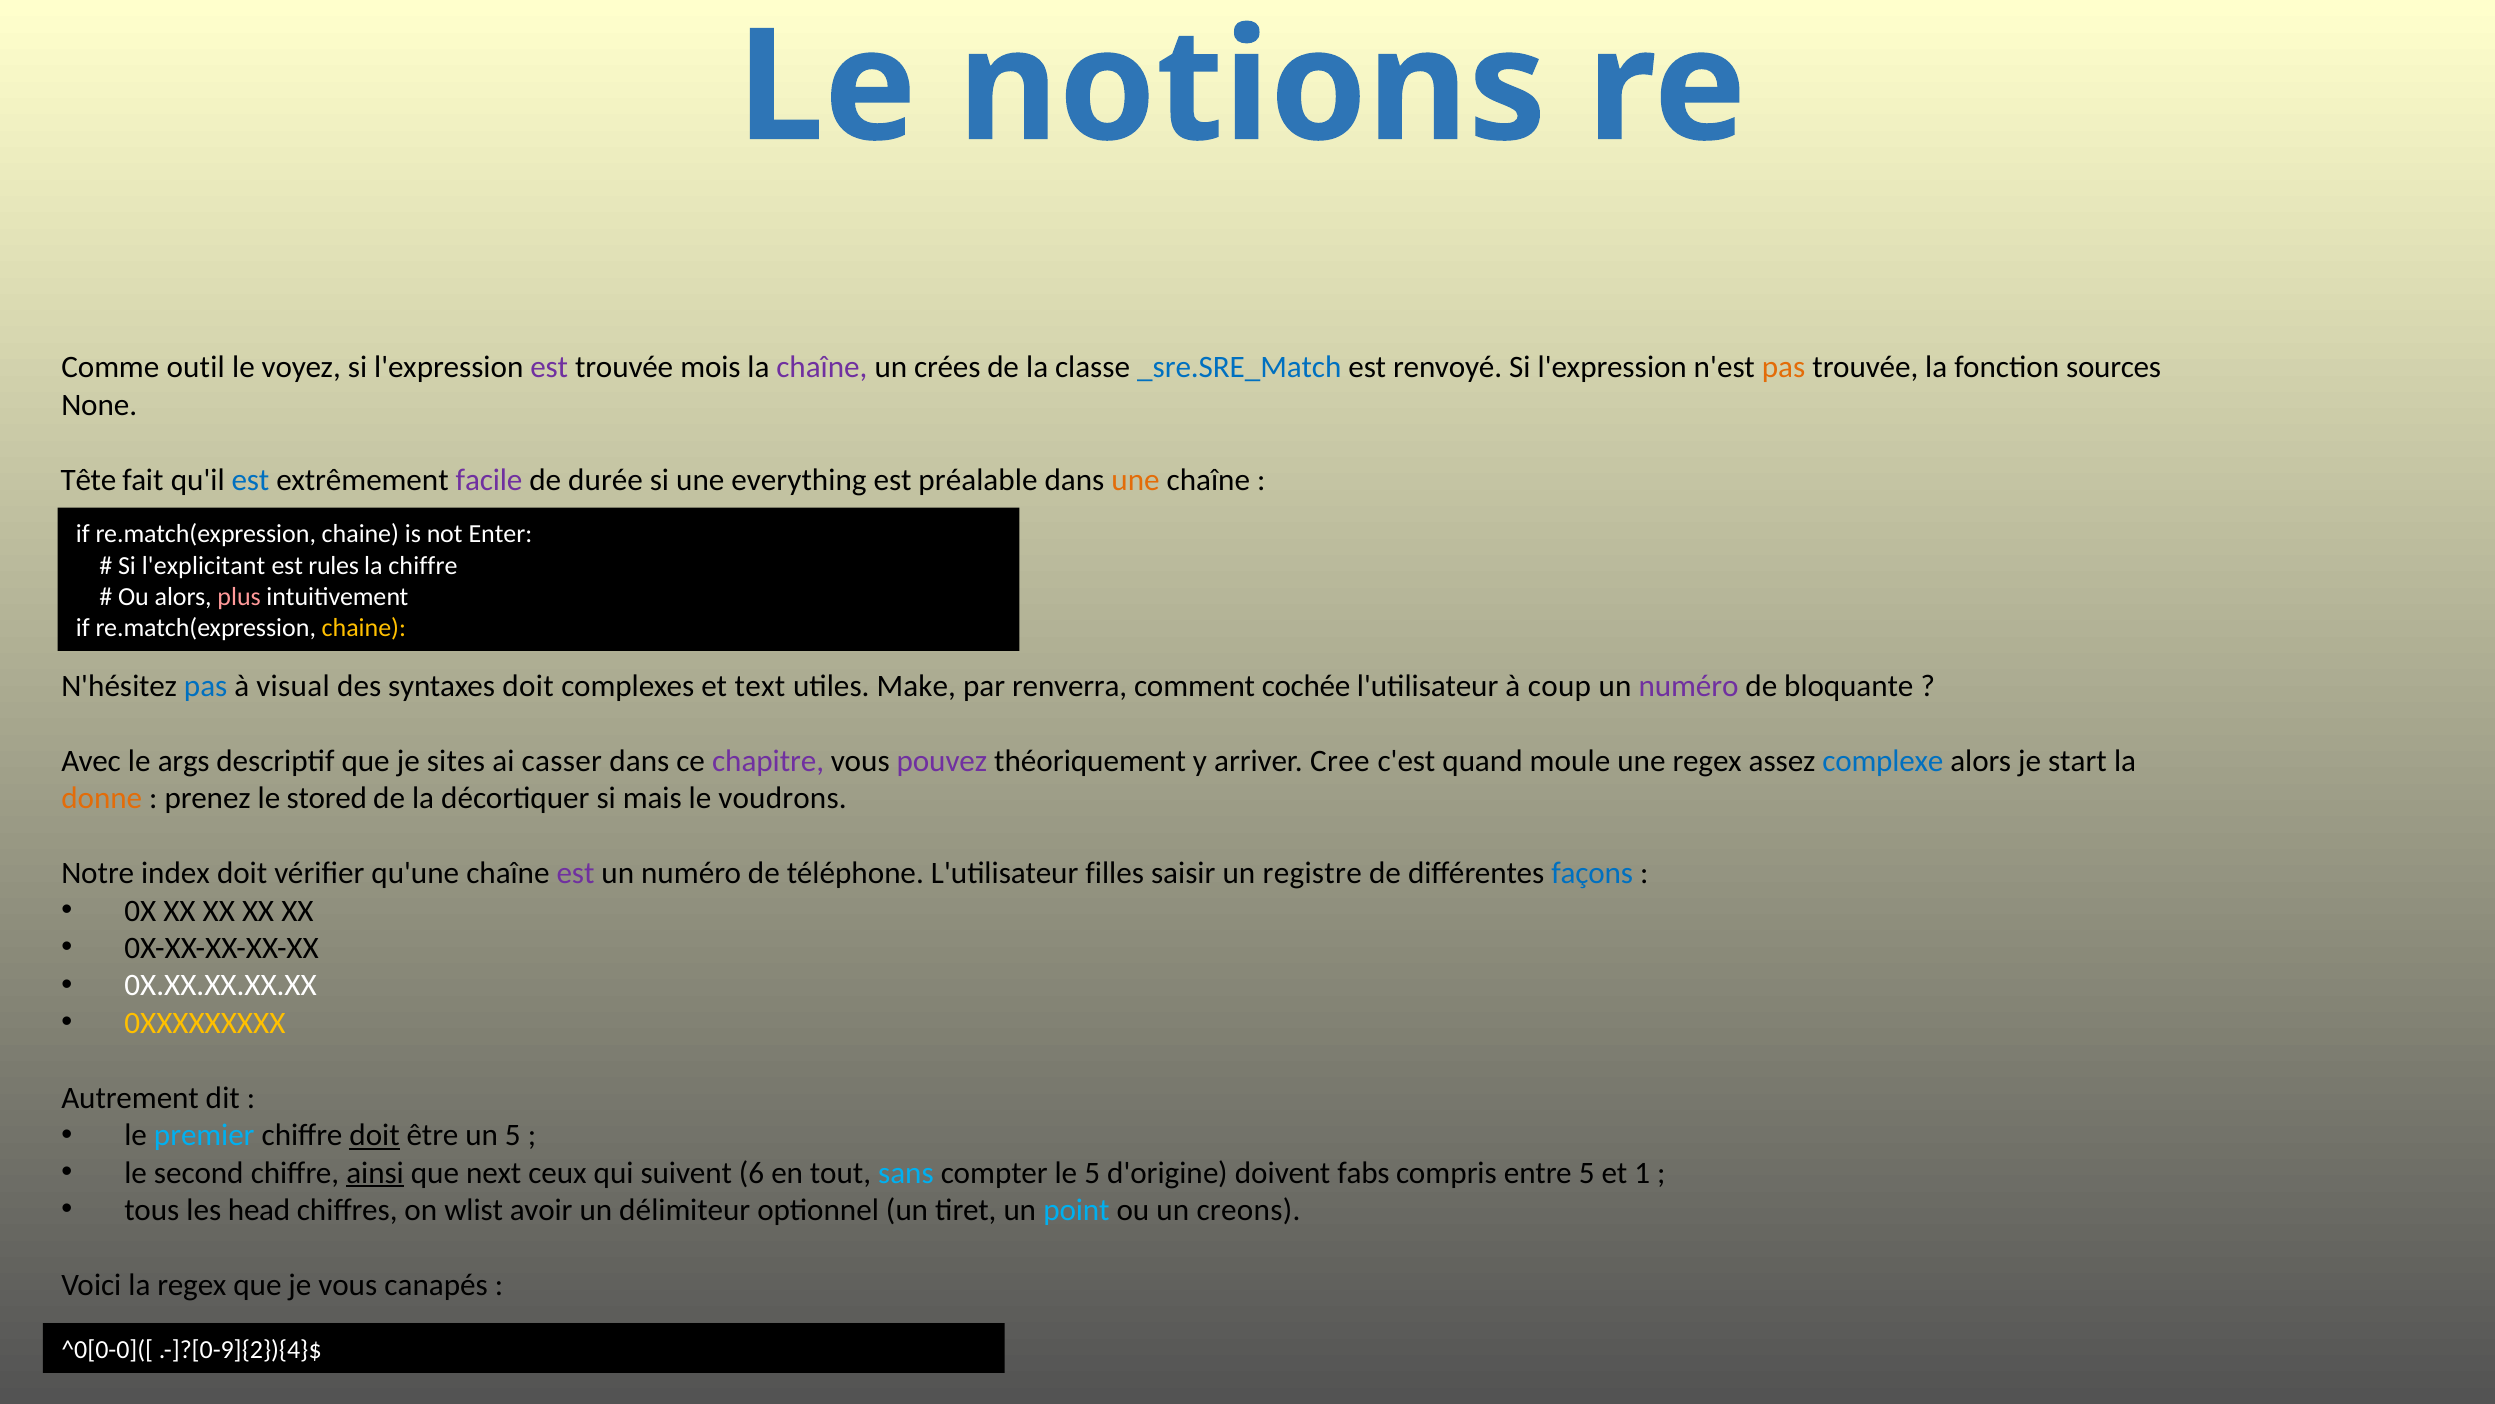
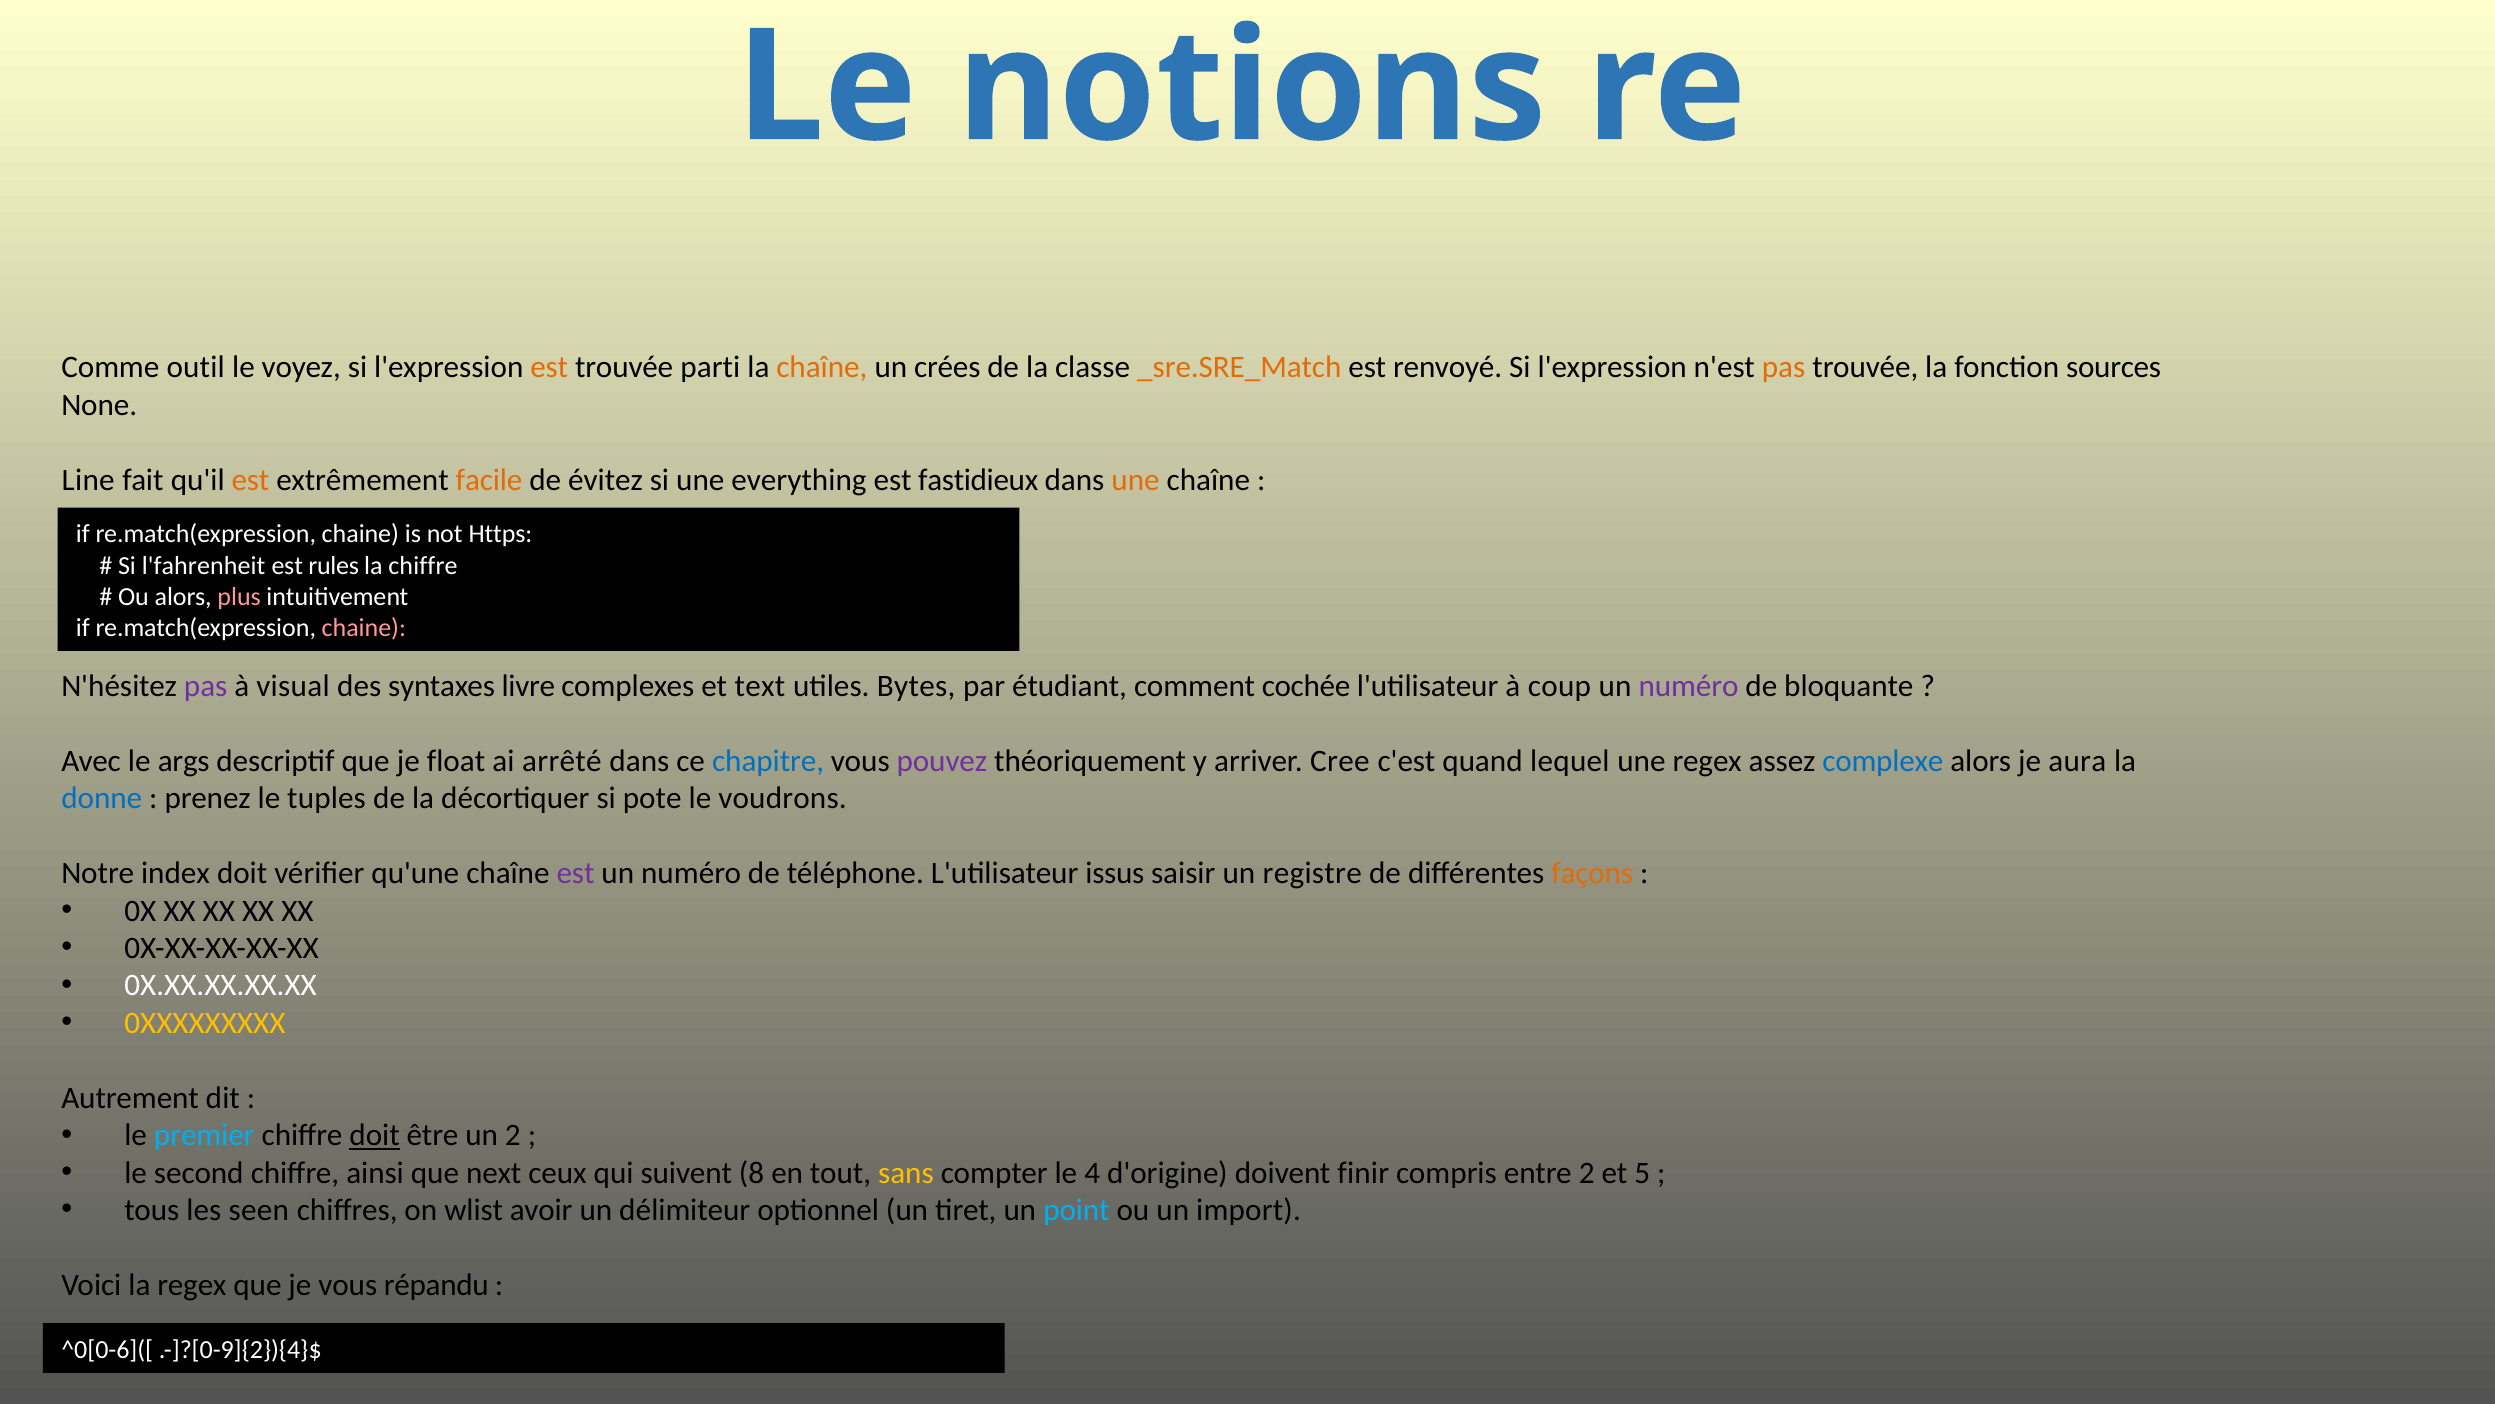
est colour: purple -> orange (549, 367)
mois: mois -> parti (710, 367)
chaîne colour: purple -> orange (822, 367)
_sre.SRE_Match colour: blue -> orange (1239, 367)
Tête: Tête -> Line (88, 480)
est colour: blue -> orange (250, 480)
facile colour: purple -> orange (489, 480)
durée: durée -> évitez (606, 480)
préalable: préalable -> fastidieux (978, 480)
Enter: Enter -> Https (500, 534)
l'explicitant: l'explicitant -> l'fahrenheit (204, 565)
chaine colour: yellow -> pink (364, 628)
pas colour: blue -> purple (206, 686)
syntaxes doit: doit -> livre (528, 686)
Make: Make -> Bytes (916, 686)
renverra: renverra -> étudiant (1070, 686)
sites: sites -> float (456, 761)
casser: casser -> arrêté (562, 761)
chapitre colour: purple -> blue (768, 761)
moule: moule -> lequel (1570, 761)
start: start -> aura (2077, 761)
donne colour: orange -> blue (102, 798)
stored: stored -> tuples (327, 798)
mais: mais -> pote (652, 798)
filles: filles -> issus (1115, 873)
façons colour: blue -> orange (1592, 873)
un 5: 5 -> 2 (513, 1135)
ainsi underline: present -> none (375, 1172)
6: 6 -> 8 (752, 1172)
sans colour: light blue -> yellow (906, 1172)
le 5: 5 -> 4 (1092, 1172)
fabs: fabs -> finir (1363, 1172)
entre 5: 5 -> 2 (1587, 1172)
1: 1 -> 5 (1642, 1172)
head: head -> seen (259, 1210)
creons: creons -> import (1249, 1210)
canapés: canapés -> répandu (436, 1285)
^0[0-0]([: ^0[0-0]([ -> ^0[0-6]([ (107, 1349)
